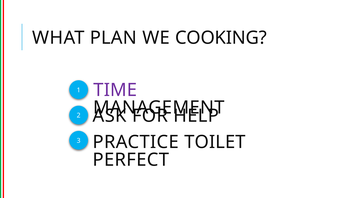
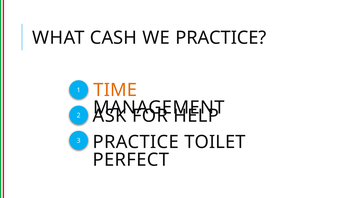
PLAN: PLAN -> CASH (113, 38)
WE COOKING: COOKING -> PRACTICE (221, 38)
TIME colour: purple -> orange (115, 90)
